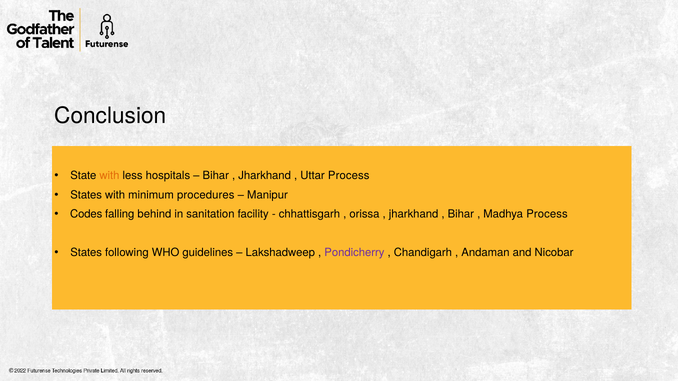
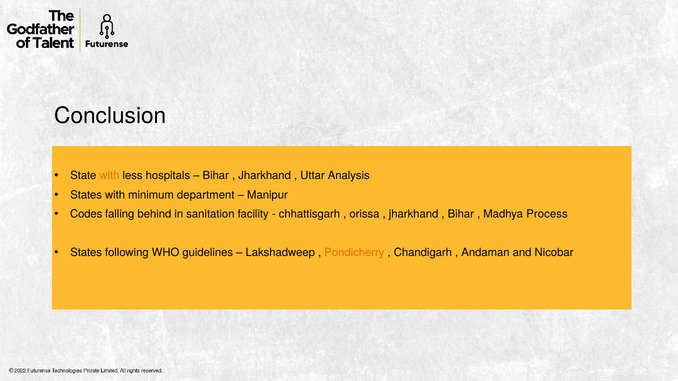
Uttar Process: Process -> Analysis (349, 176)
procedures: procedures -> department (206, 195)
Pondicherry colour: purple -> orange (354, 253)
